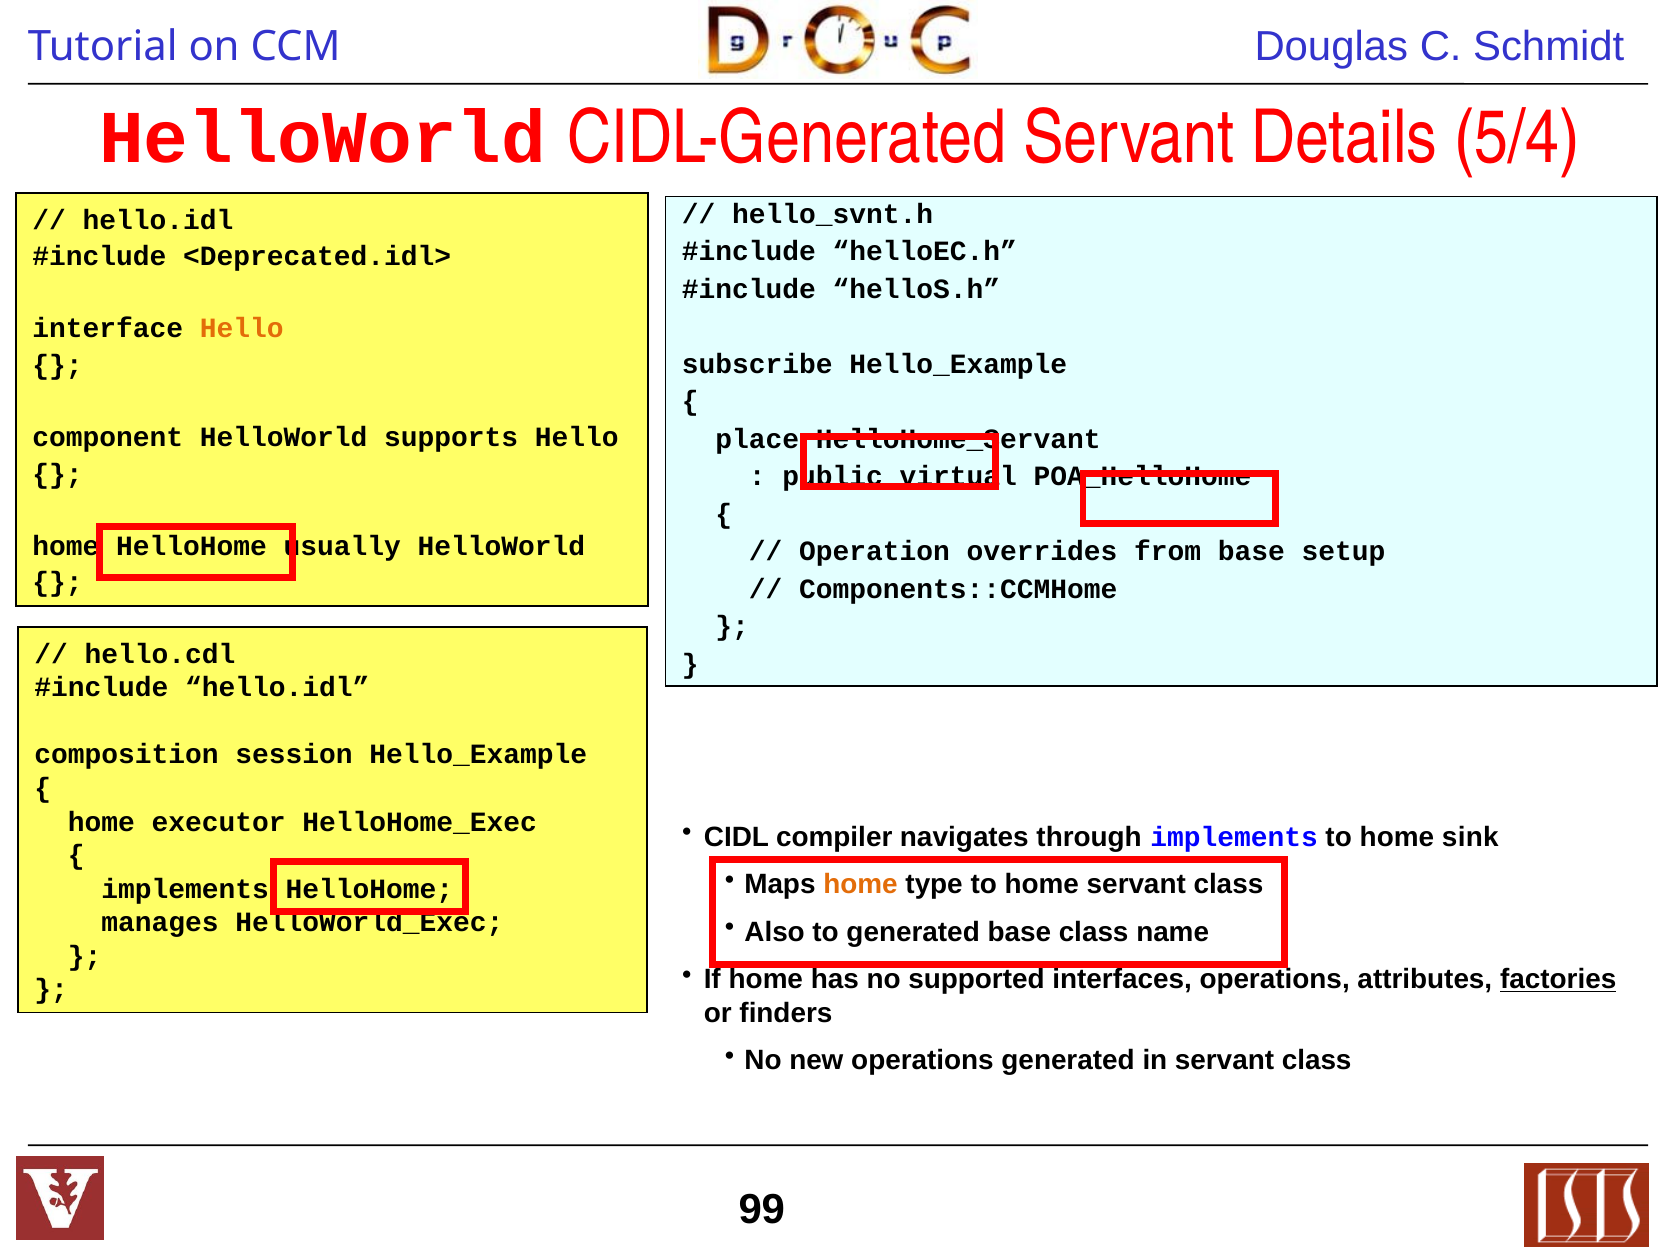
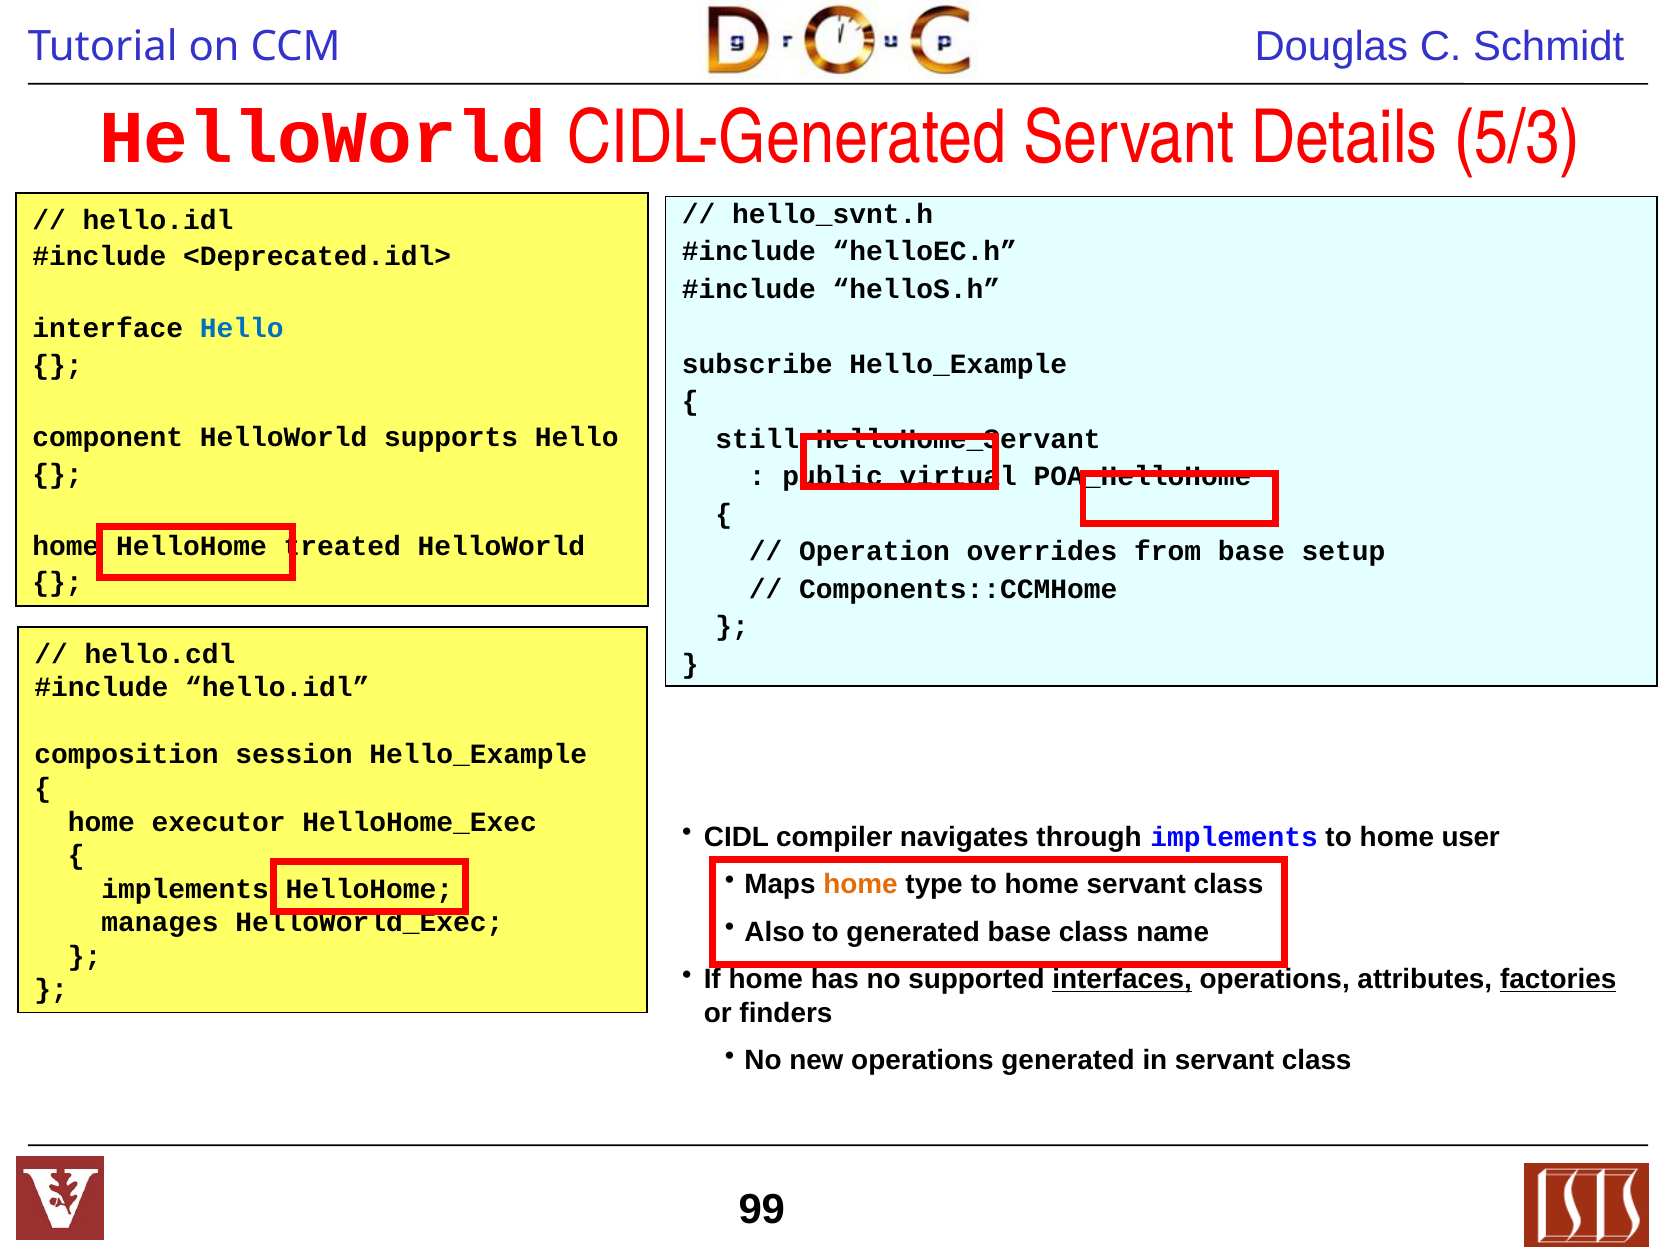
5/4: 5/4 -> 5/3 (1517, 138)
Hello colour: orange -> blue (242, 329)
place: place -> still (757, 439)
usually: usually -> treated (342, 546)
sink: sink -> user (1471, 837)
interfaces underline: none -> present (1122, 979)
